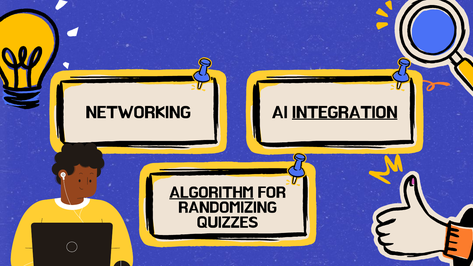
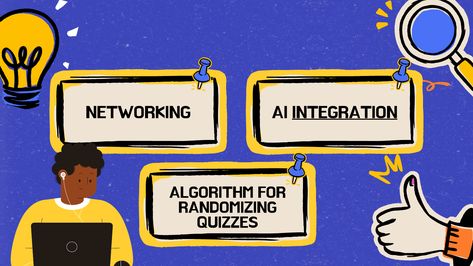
ALGORITHM underline: present -> none (211, 192)
